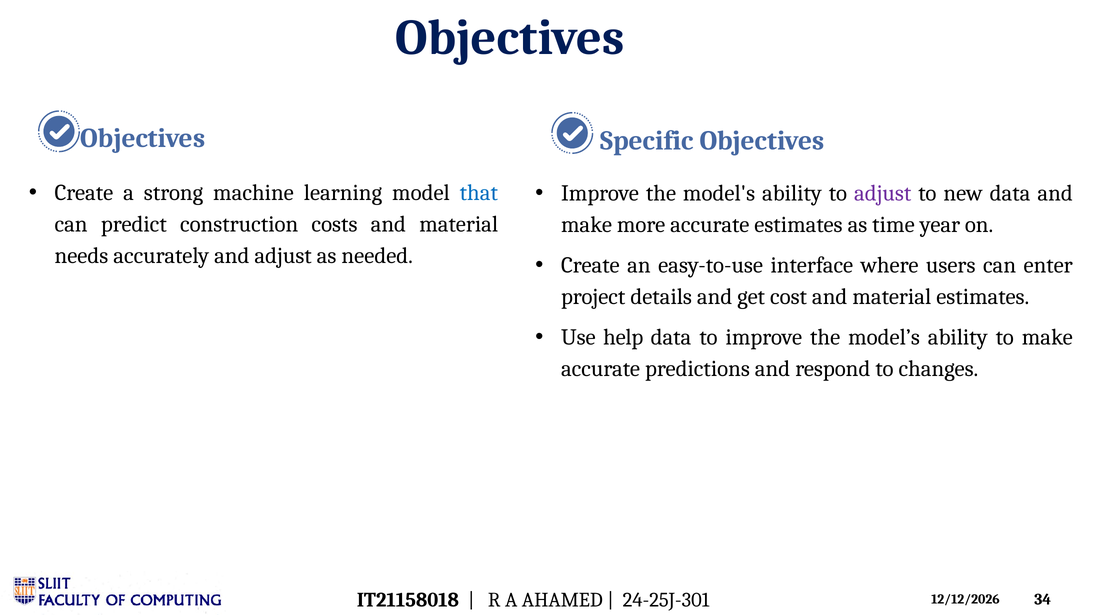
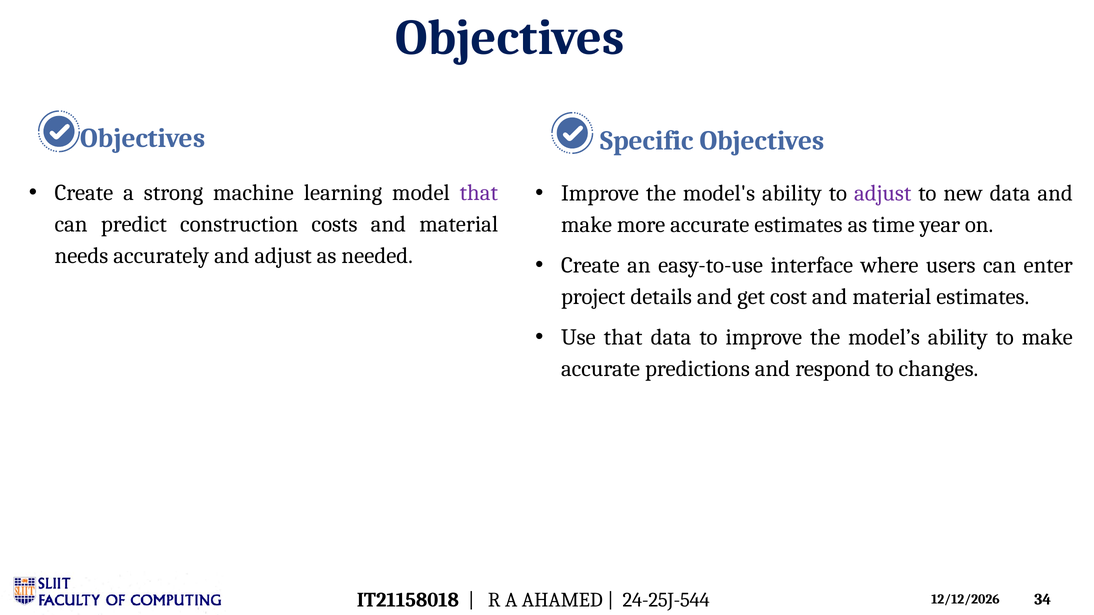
that colour: blue -> purple (479, 193)
Use help: help -> that (623, 338)
24-25J-301: 24-25J-301 -> 24-25J-544 (666, 600)
